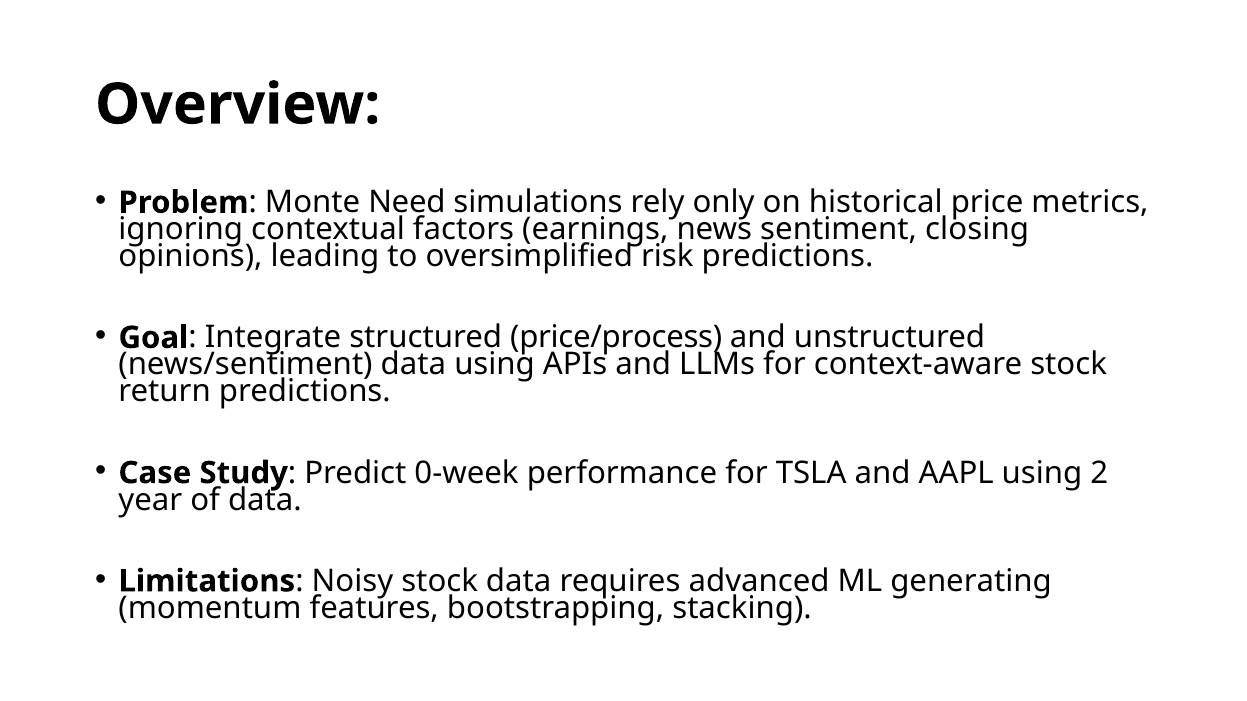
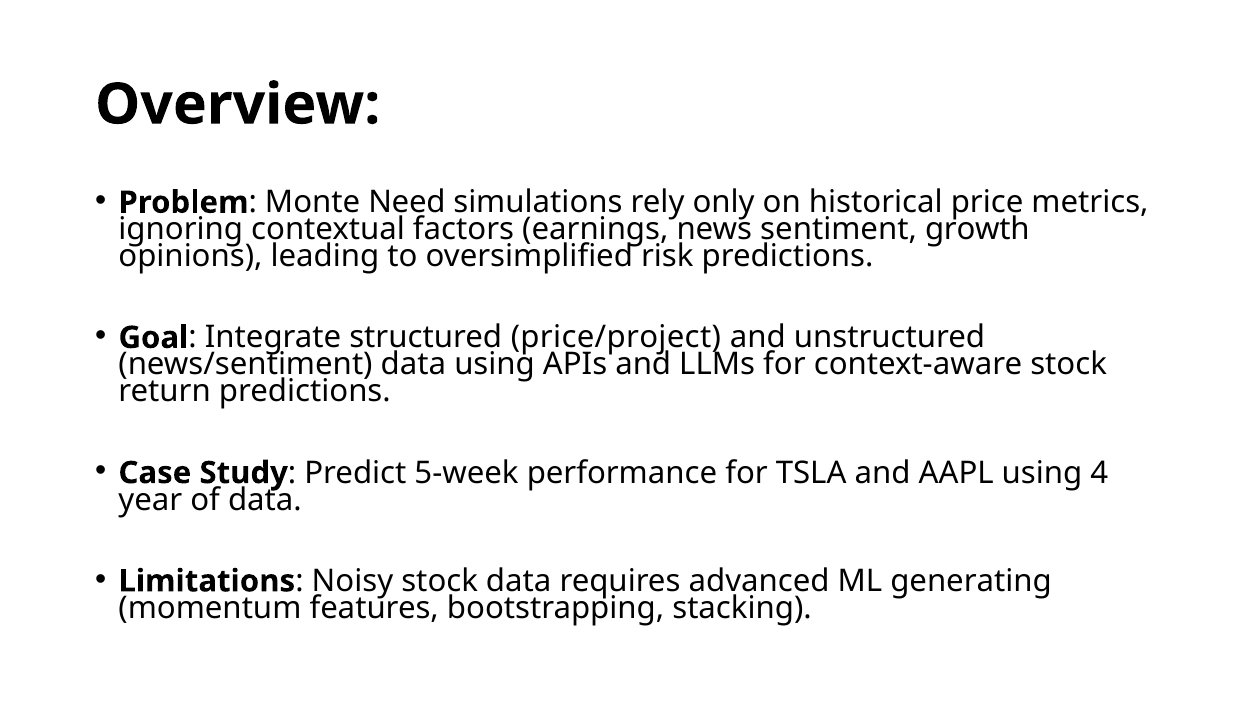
closing: closing -> growth (977, 230)
price/process: price/process -> price/project (616, 338)
0-week: 0-week -> 5-week (467, 473)
2: 2 -> 4 (1099, 473)
